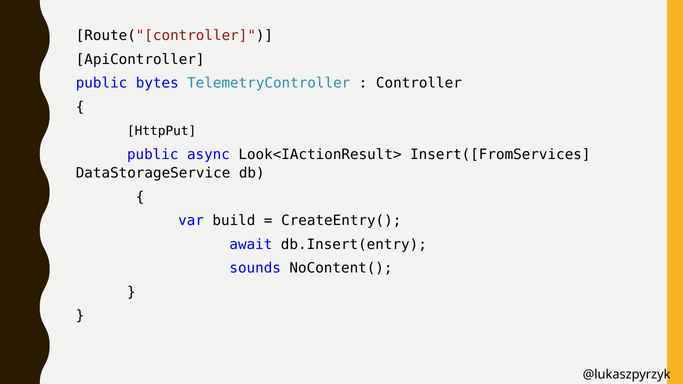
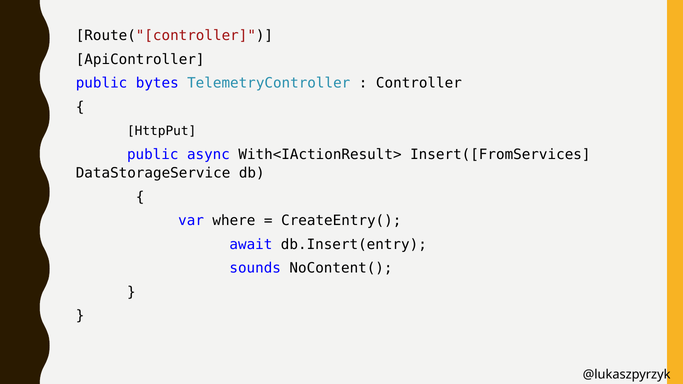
Look<IActionResult>: Look<IActionResult> -> With<IActionResult> (320, 155)
build: build -> where (234, 221)
